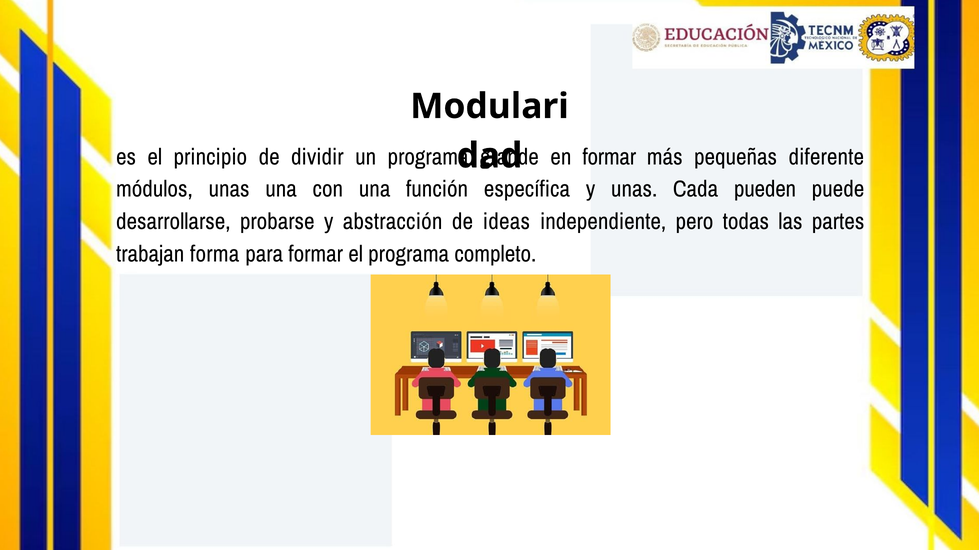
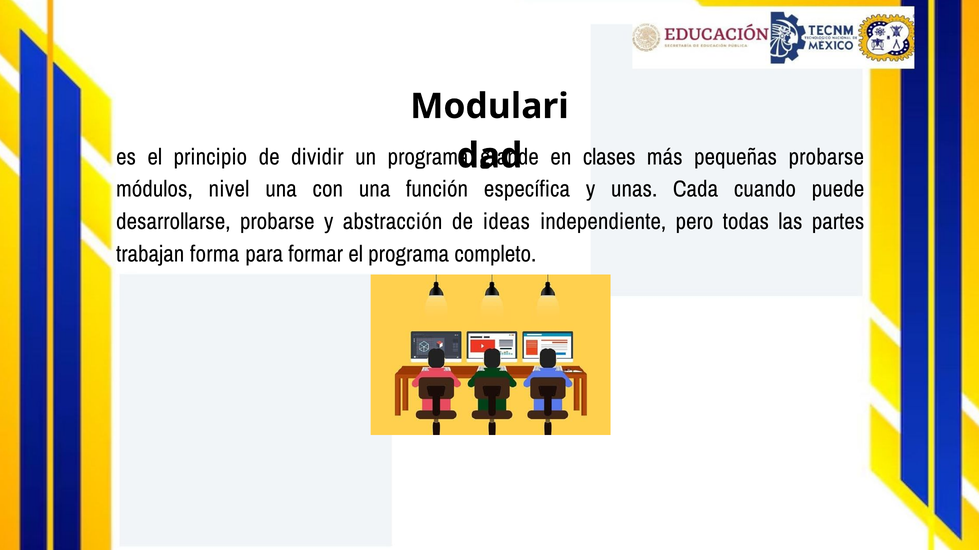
en formar: formar -> clases (609, 157)
pequeñas diferente: diferente -> probarse (826, 157)
módulos unas: unas -> nivel (229, 190)
pueden: pueden -> cuando (765, 190)
